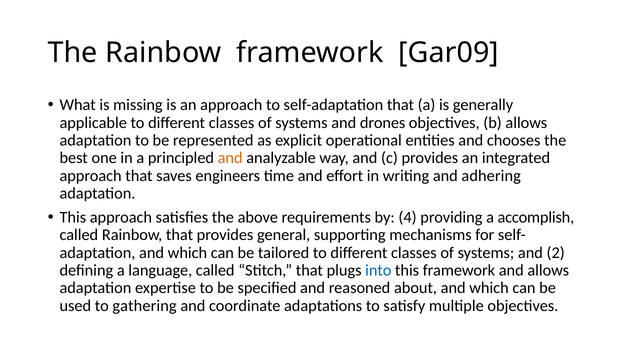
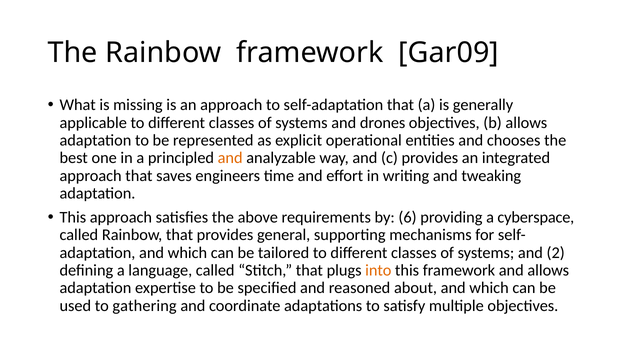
adhering: adhering -> tweaking (491, 175)
4: 4 -> 6 (408, 217)
accomplish: accomplish -> cyberspace (536, 217)
into colour: blue -> orange (378, 270)
